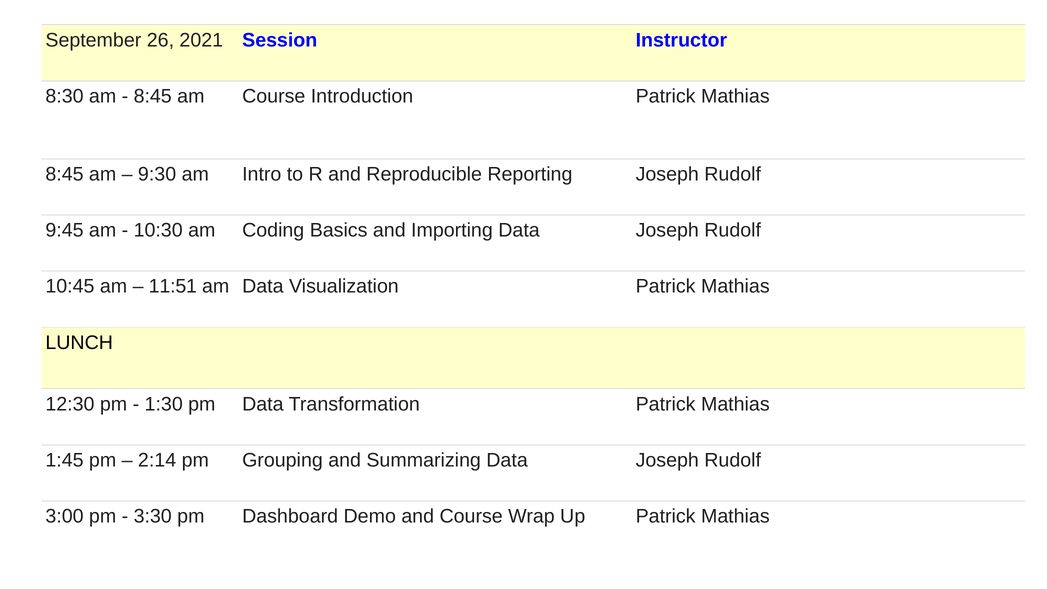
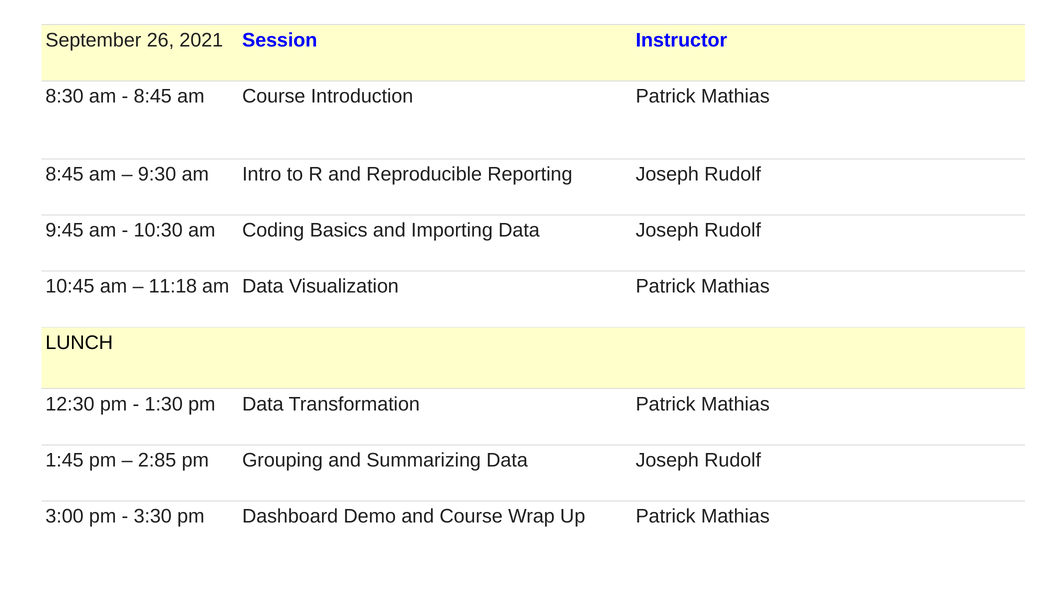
11:51: 11:51 -> 11:18 (173, 286)
2:14: 2:14 -> 2:85 (157, 460)
